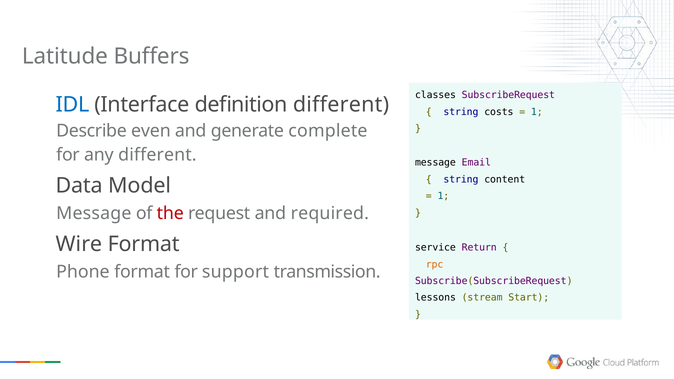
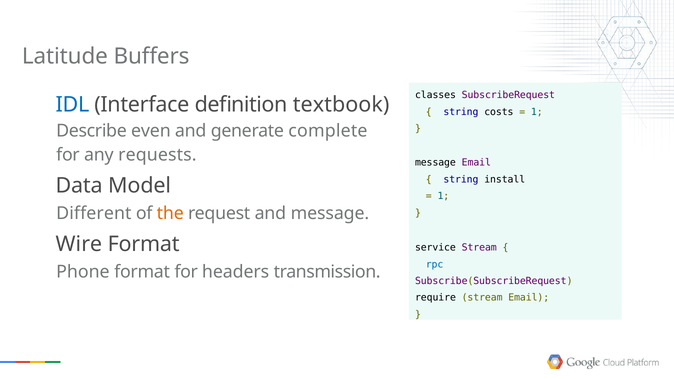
definition different: different -> textbook (341, 105)
any different: different -> requests (157, 155)
content: content -> install (505, 179)
Message: Message -> Different (94, 214)
the colour: red -> orange (170, 214)
and required: required -> message (330, 214)
service Return: Return -> Stream (479, 248)
rpc colour: orange -> blue (435, 264)
support: support -> headers (236, 272)
lessons: lessons -> require (435, 298)
stream Start: Start -> Email (529, 298)
